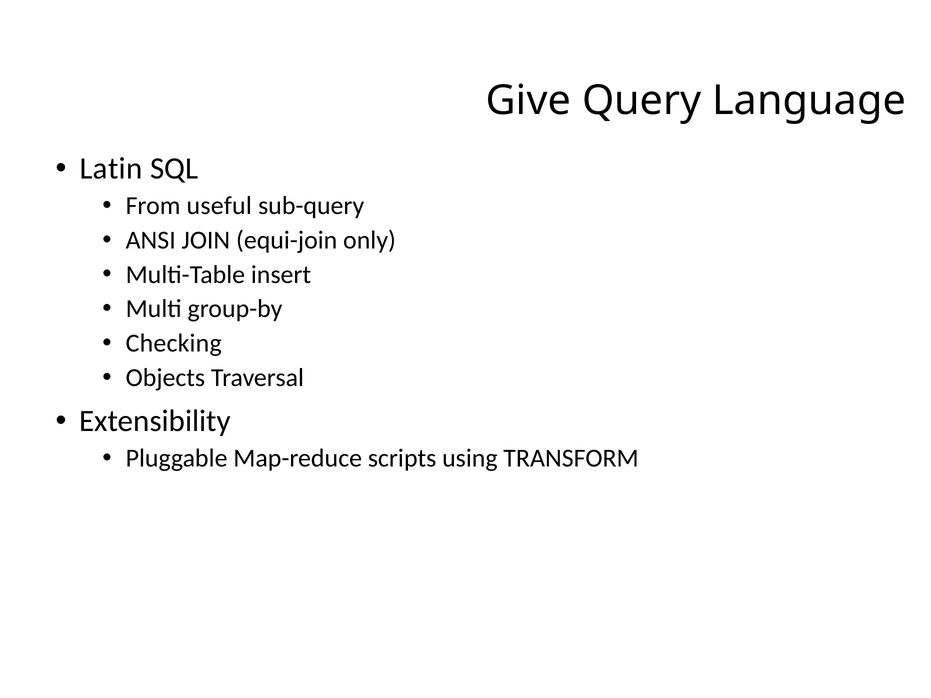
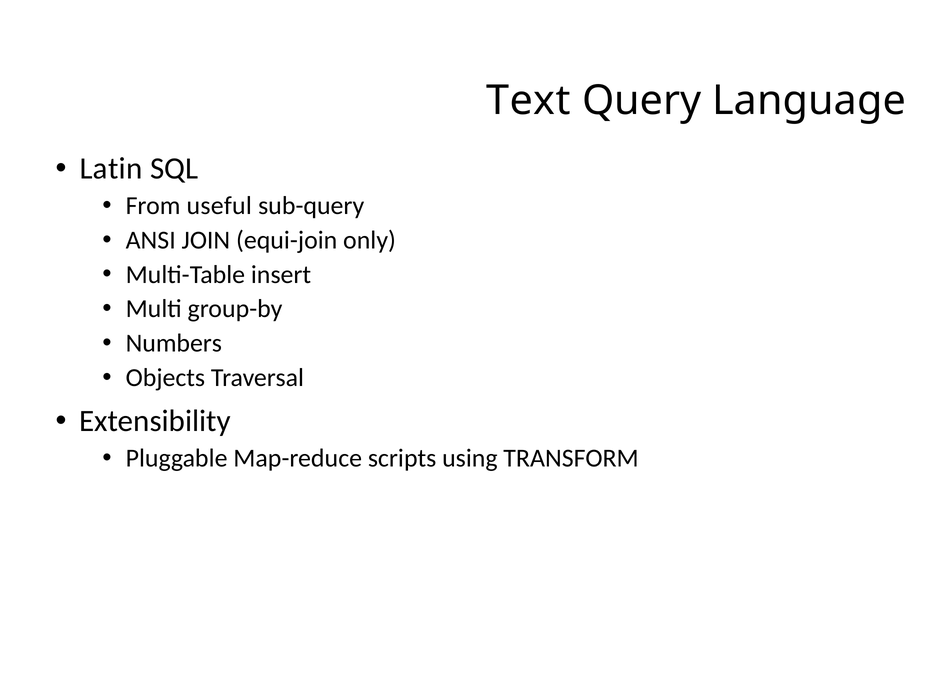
Give: Give -> Text (528, 101)
Checking: Checking -> Numbers (174, 343)
